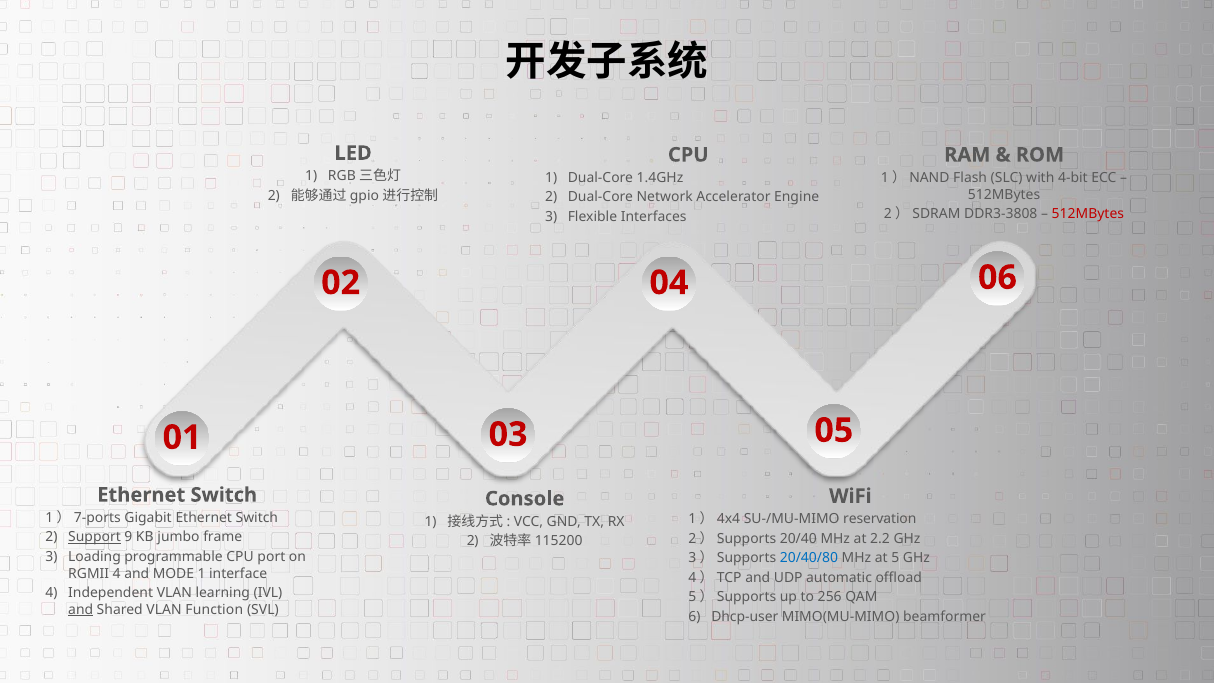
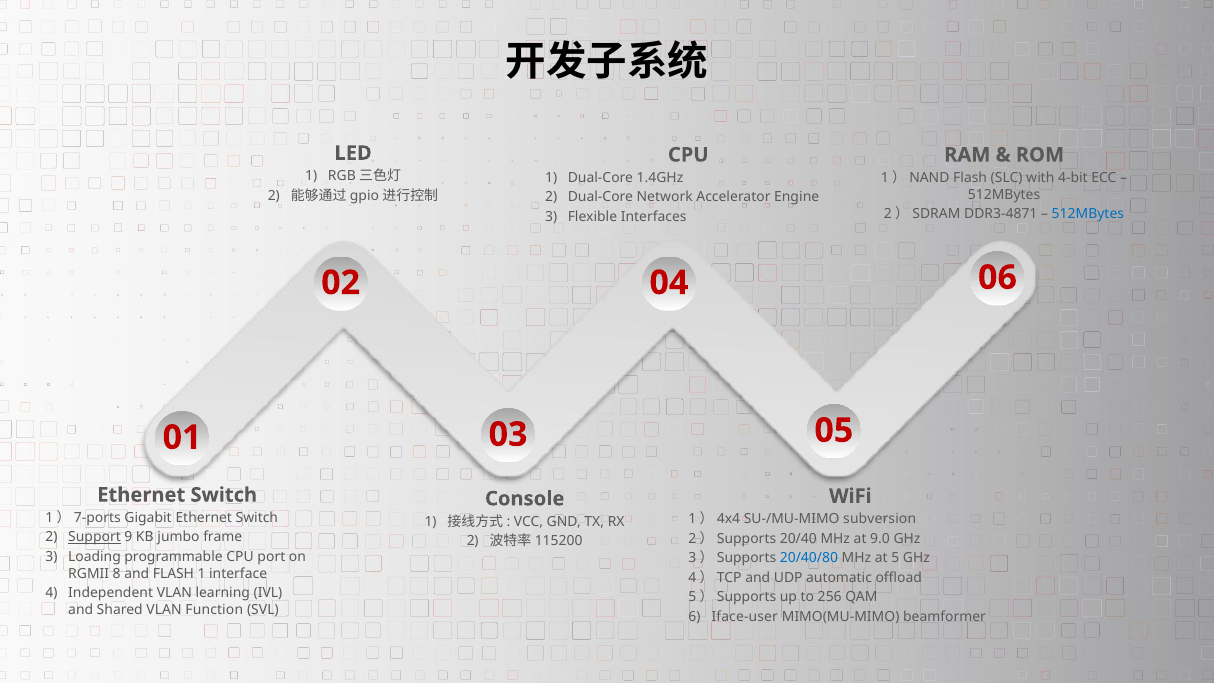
DDR3-3808: DDR3-3808 -> DDR3-4871 (1001, 214)
512MBytes colour: red -> blue (1088, 214)
reservation: reservation -> subversion (880, 519)
2.2: 2.2 -> 9.0 (880, 538)
RGMII 4: 4 -> 8 (117, 574)
and MODE: MODE -> FLASH (173, 574)
and underline: present -> none (81, 610)
Dhcp-user: Dhcp-user -> Iface-user (745, 616)
